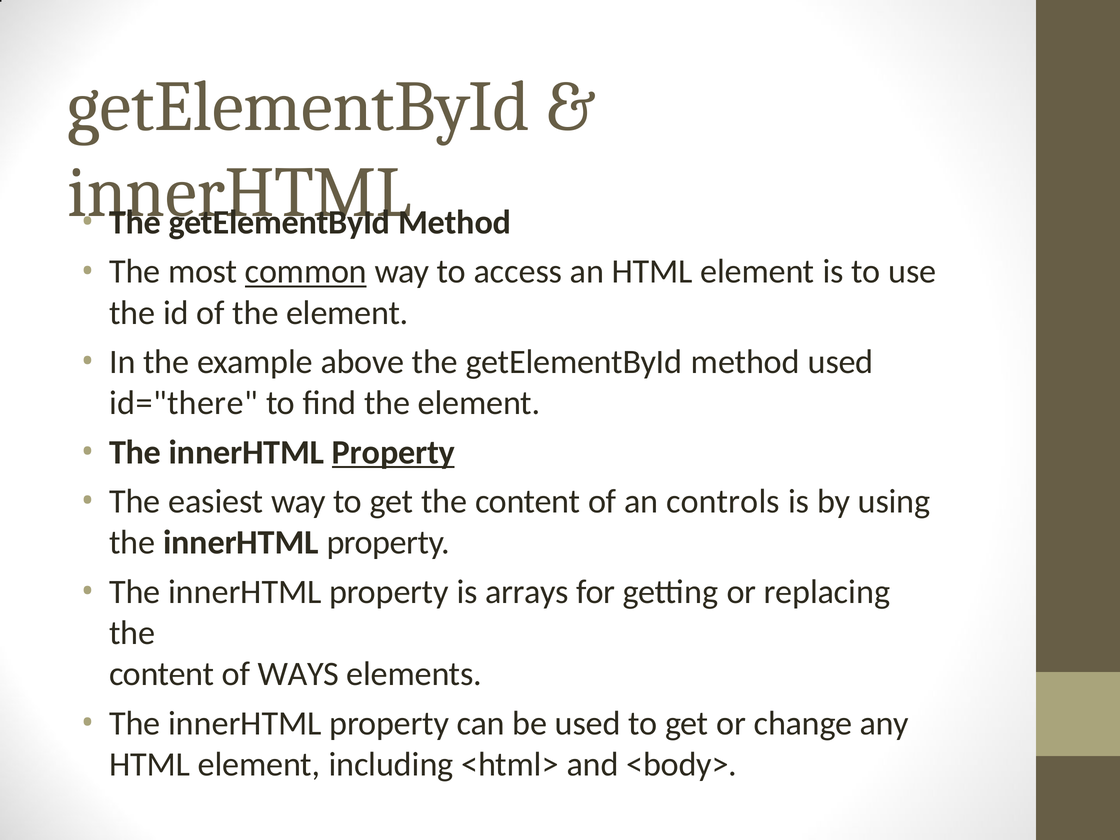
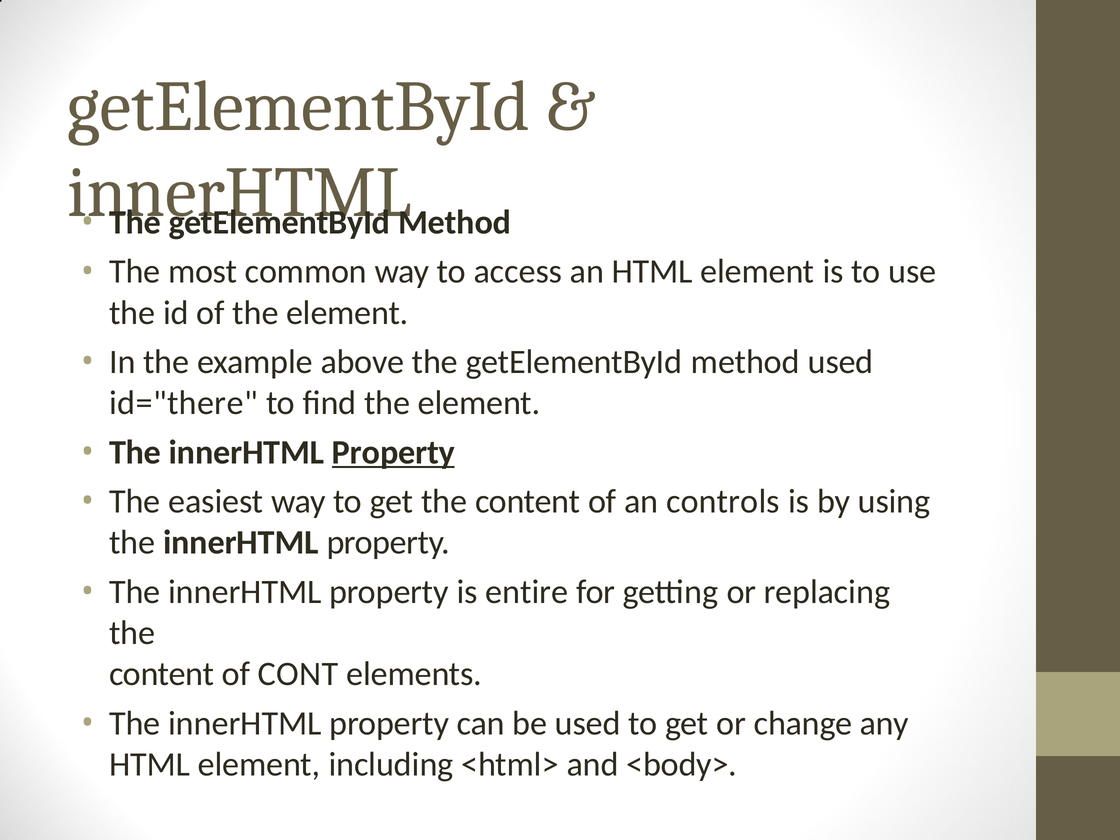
common underline: present -> none (306, 272)
arrays: arrays -> entire (527, 592)
WAYS: WAYS -> CONT (298, 674)
